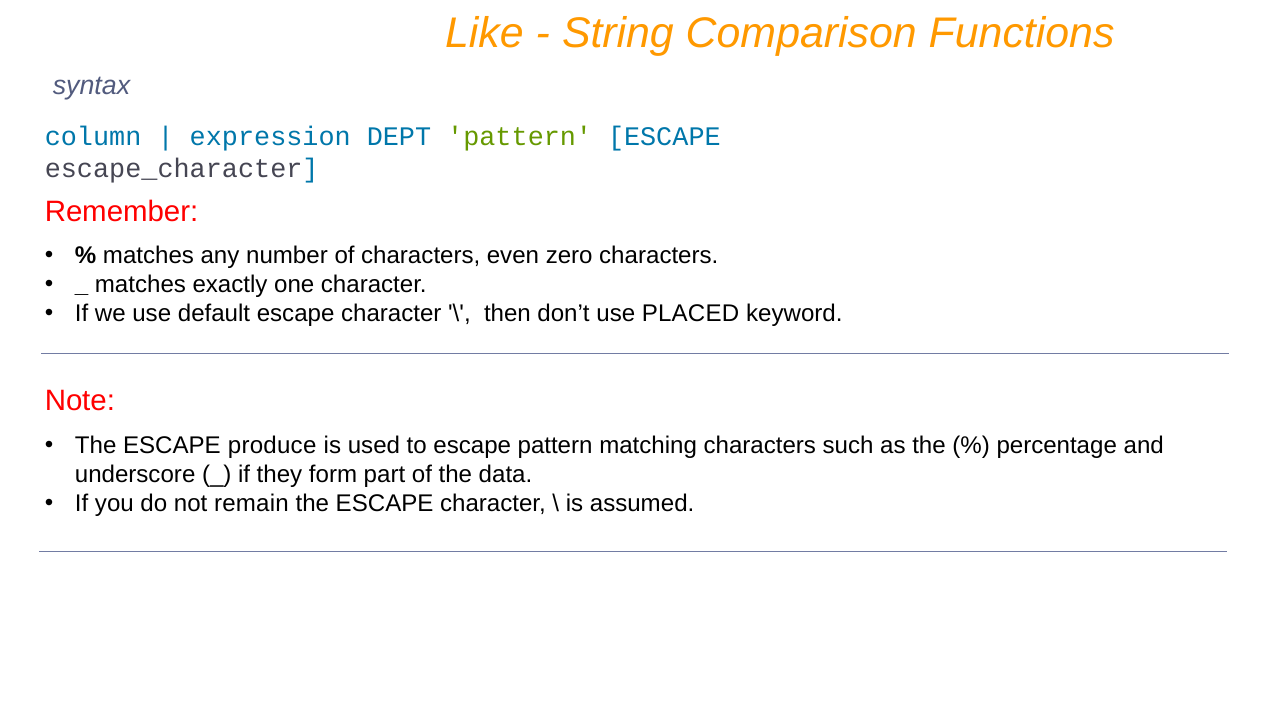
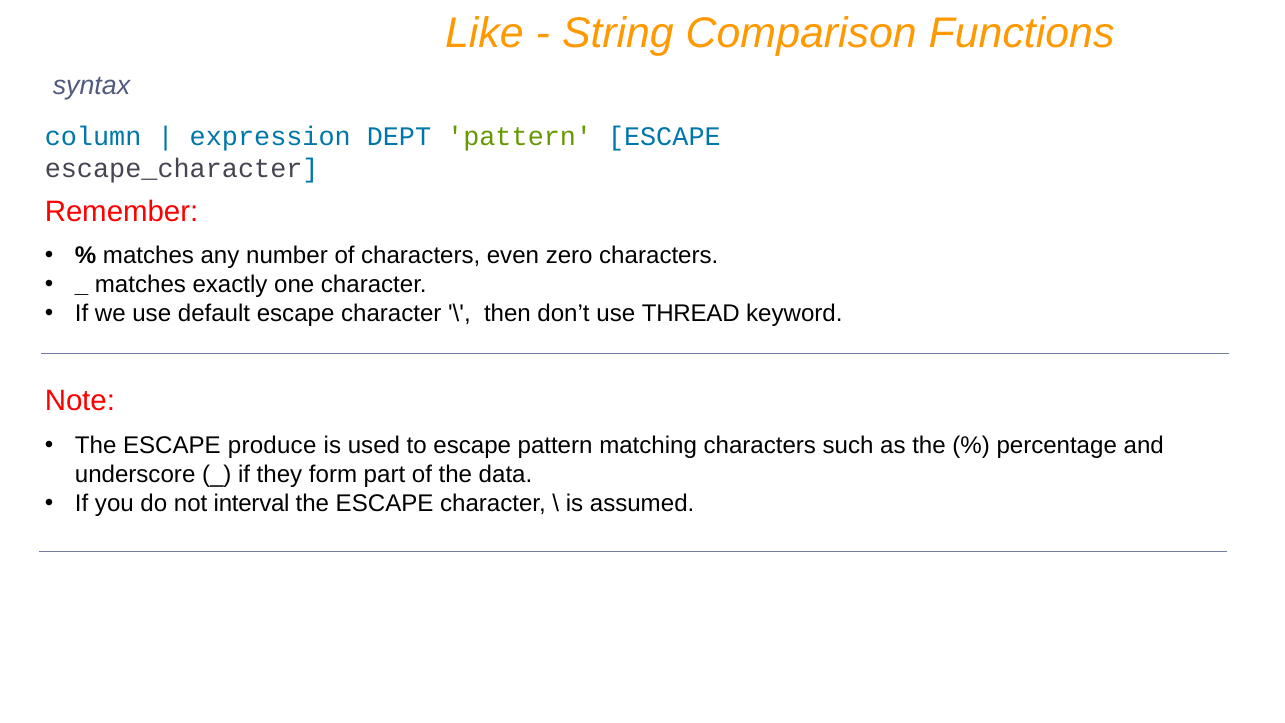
PLACED: PLACED -> THREAD (691, 314)
remain: remain -> interval (252, 503)
